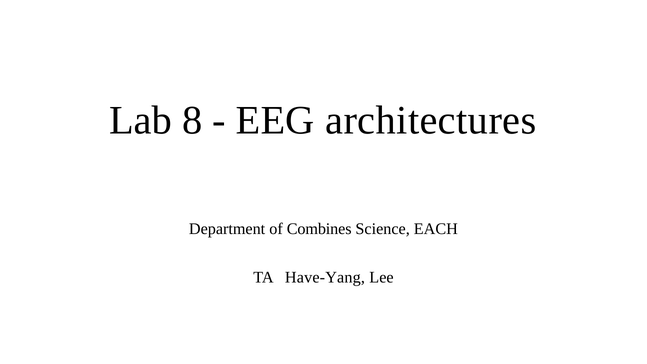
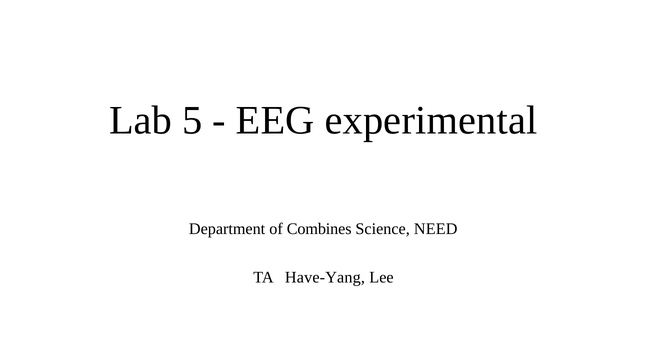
8: 8 -> 5 (192, 121)
architectures: architectures -> experimental (431, 121)
EACH: EACH -> NEED (436, 229)
